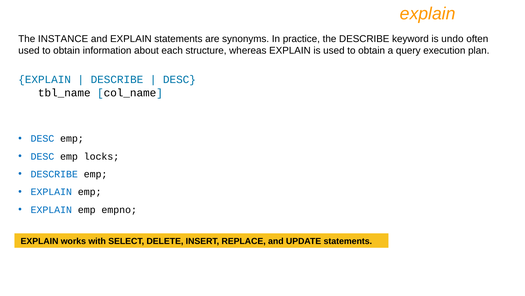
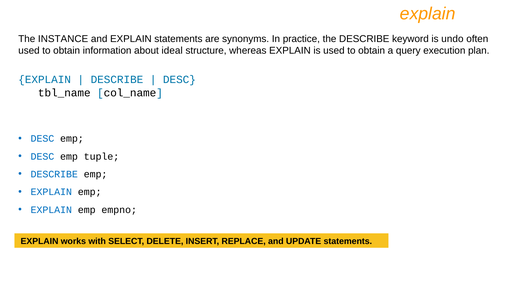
each: each -> ideal (172, 51)
locks: locks -> tuple (101, 156)
